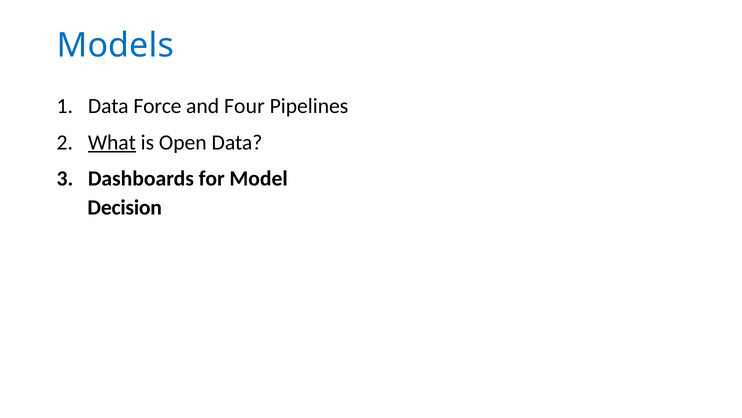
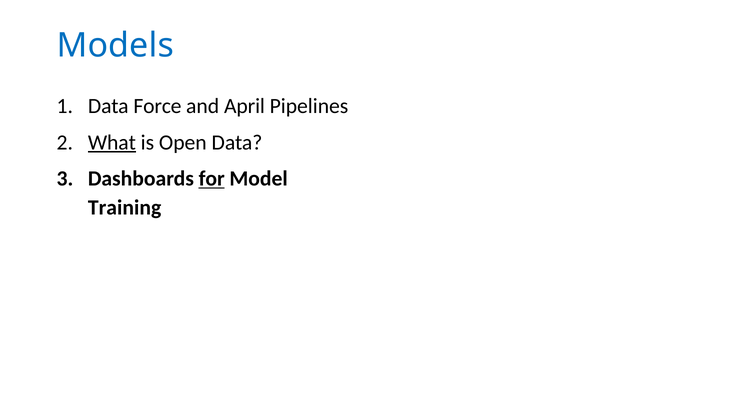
Four: Four -> April (244, 106)
for underline: none -> present (212, 178)
Decision: Decision -> Training (125, 207)
